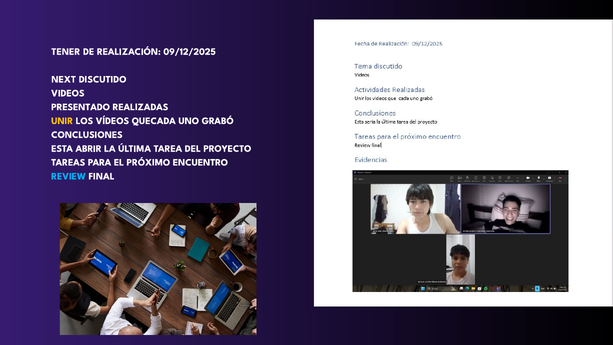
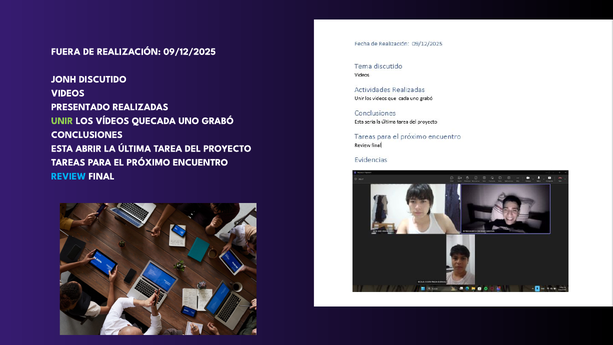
TENER: TENER -> FUERA (66, 52)
NEXT: NEXT -> JONH (64, 79)
UNIR colour: yellow -> light green (62, 121)
